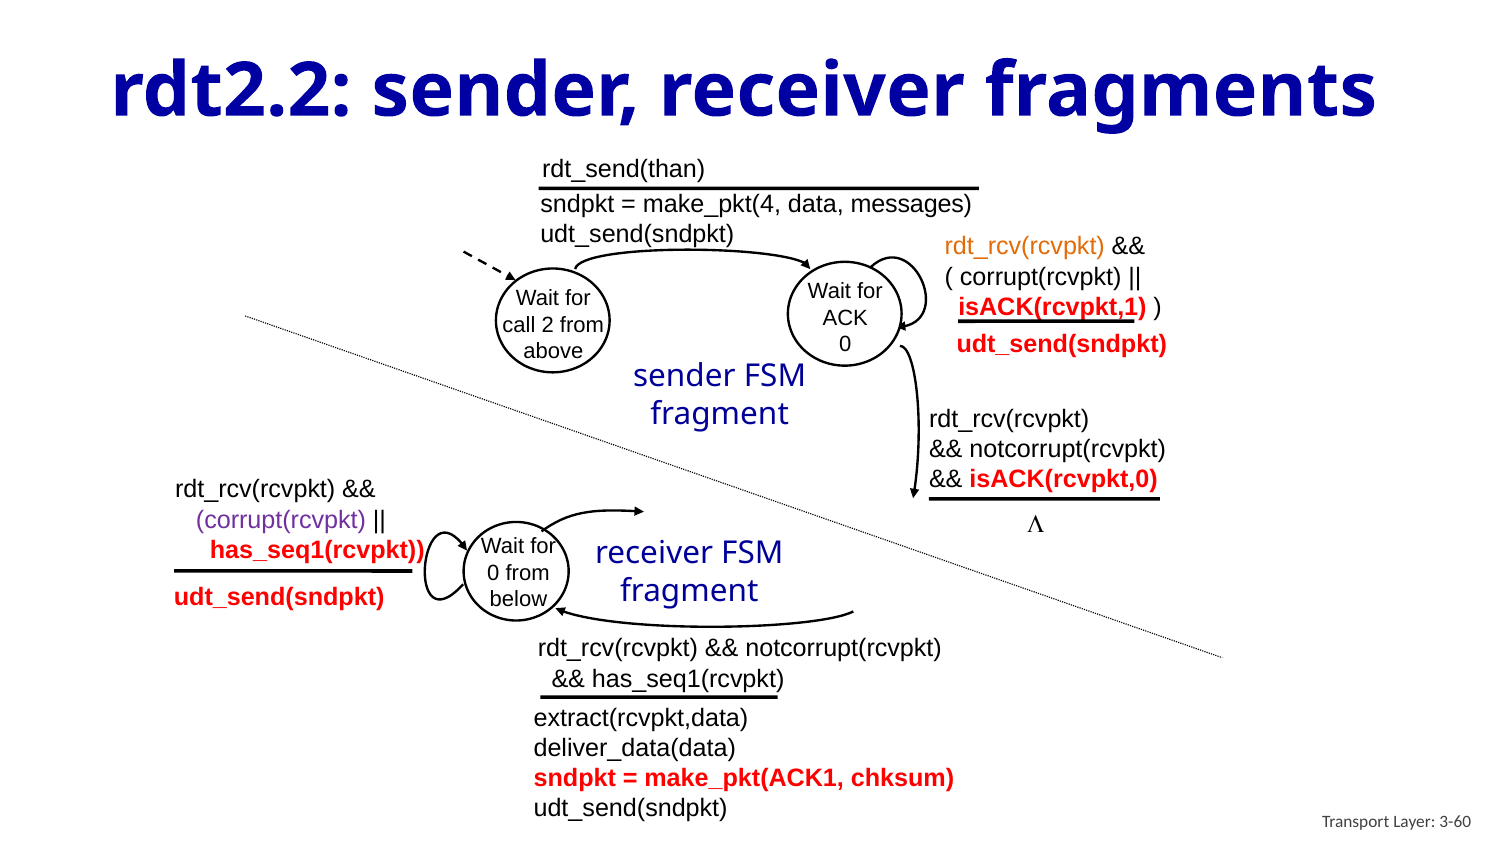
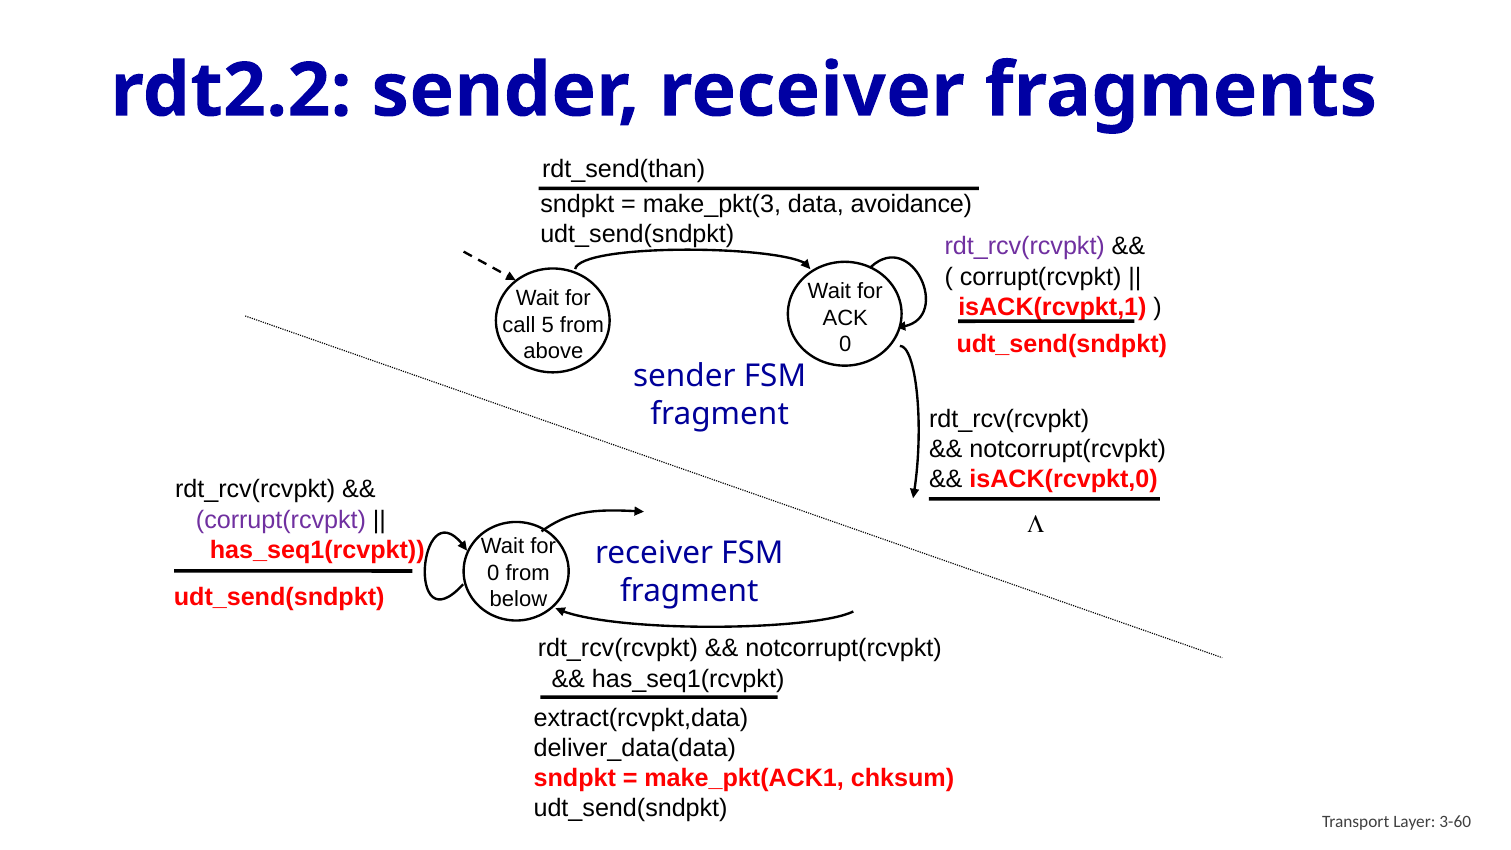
make_pkt(4: make_pkt(4 -> make_pkt(3 (712, 204)
messages: messages -> avoidance (911, 204)
rdt_rcv(rcvpkt colour: orange -> purple (1025, 247)
2: 2 -> 5 (548, 325)
